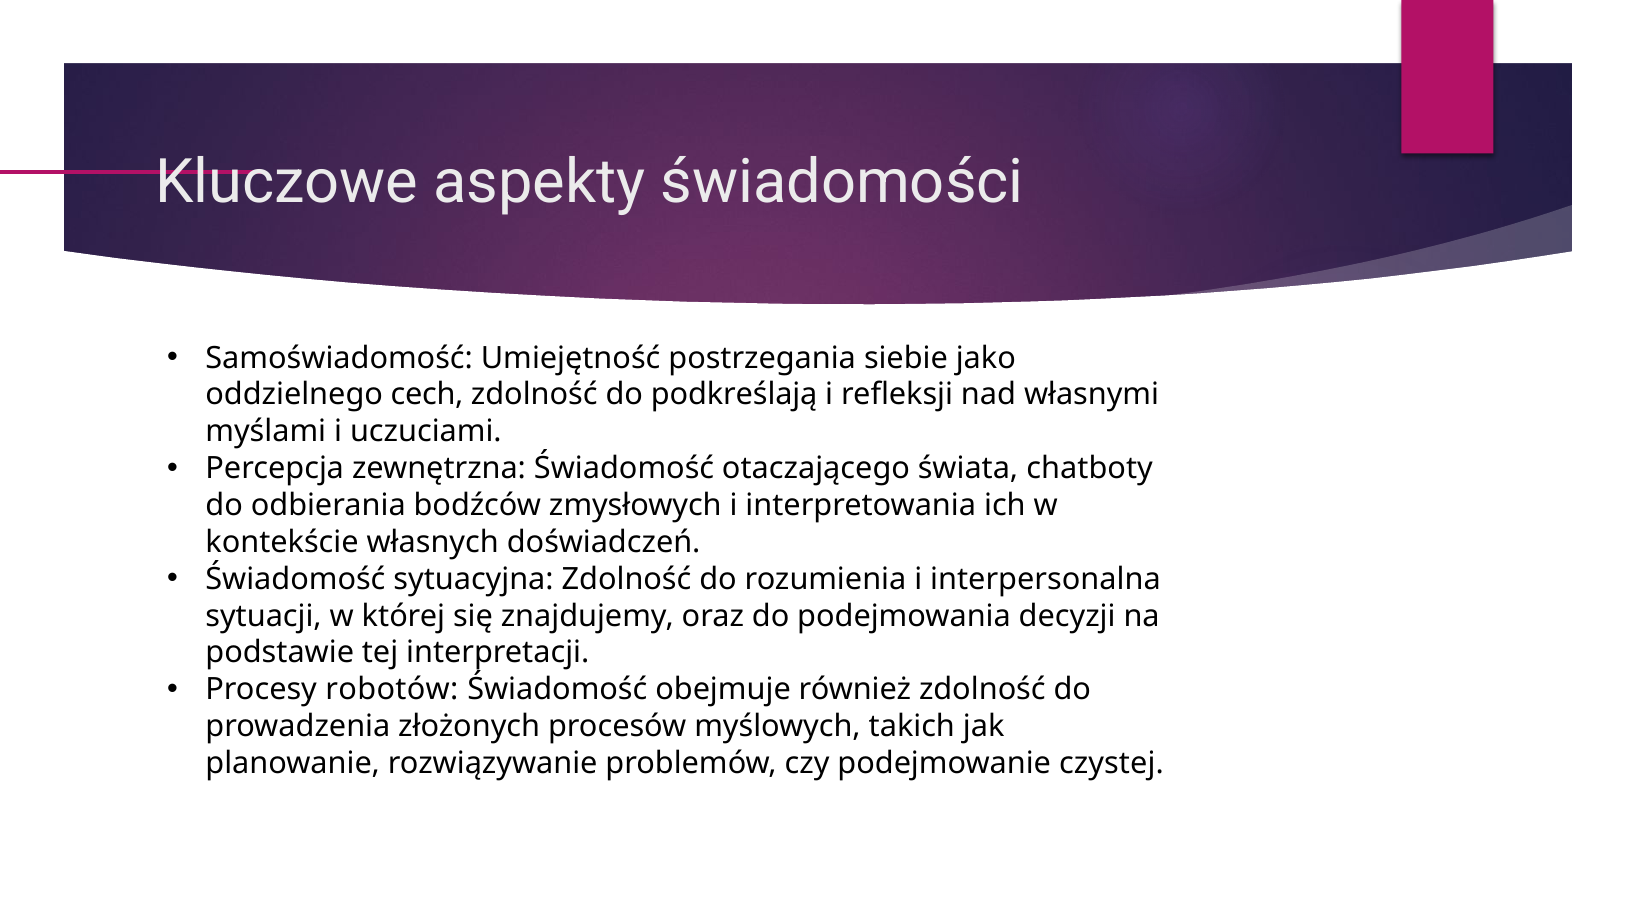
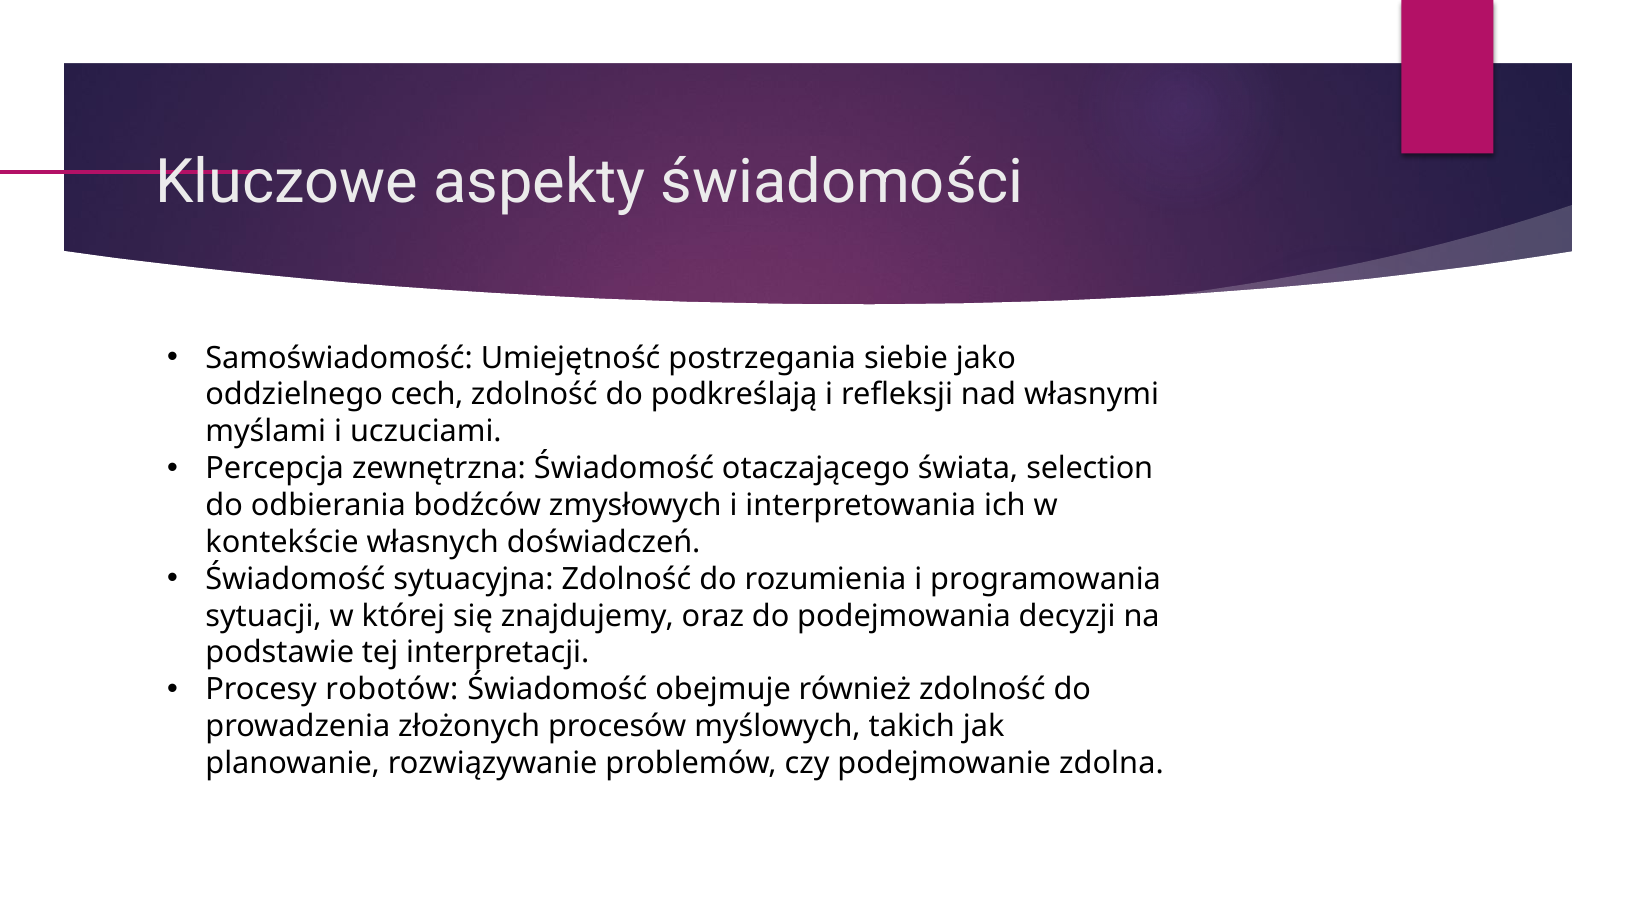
chatboty: chatboty -> selection (1090, 468)
interpersonalna: interpersonalna -> programowania (1046, 579)
czystej: czystej -> zdolna (1111, 763)
